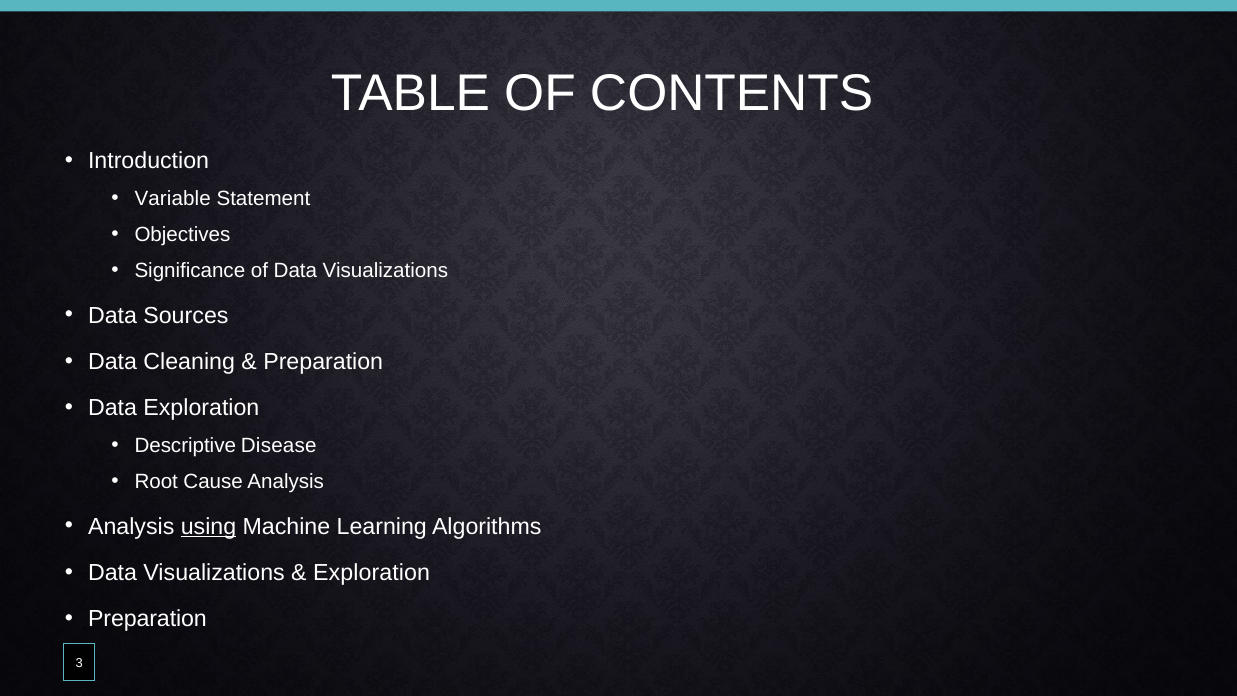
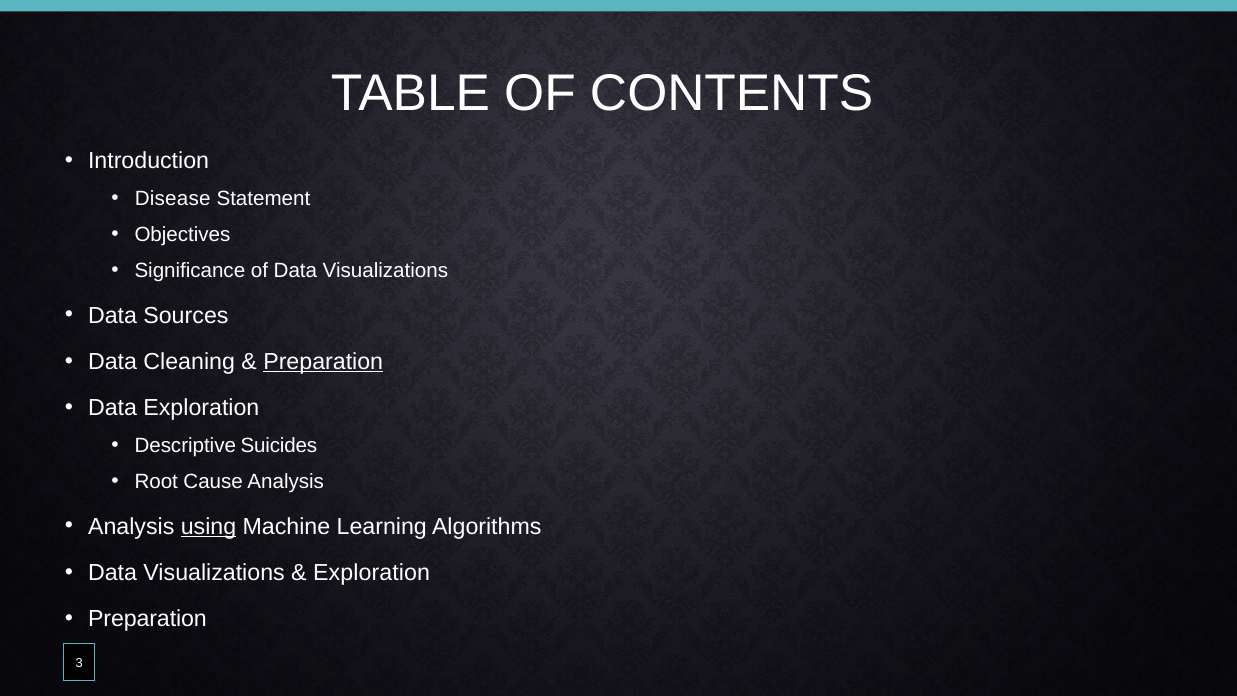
Variable: Variable -> Disease (173, 198)
Preparation underline: none -> present (323, 362)
Disease: Disease -> Suicides (279, 445)
